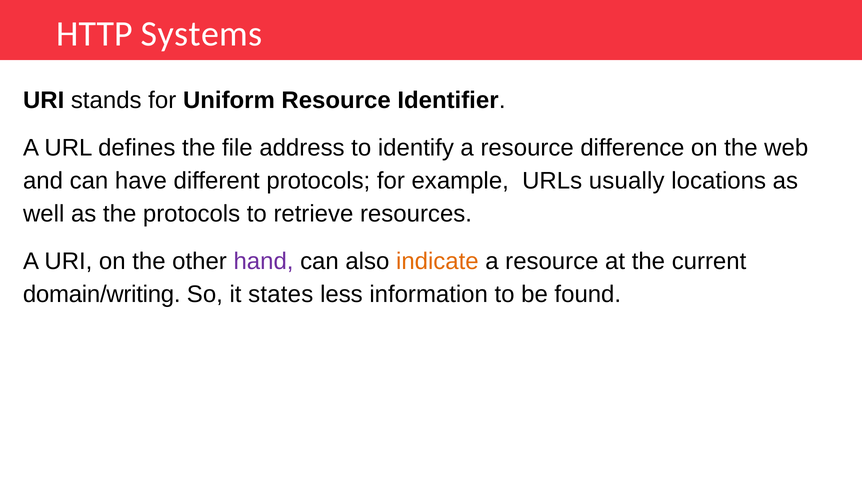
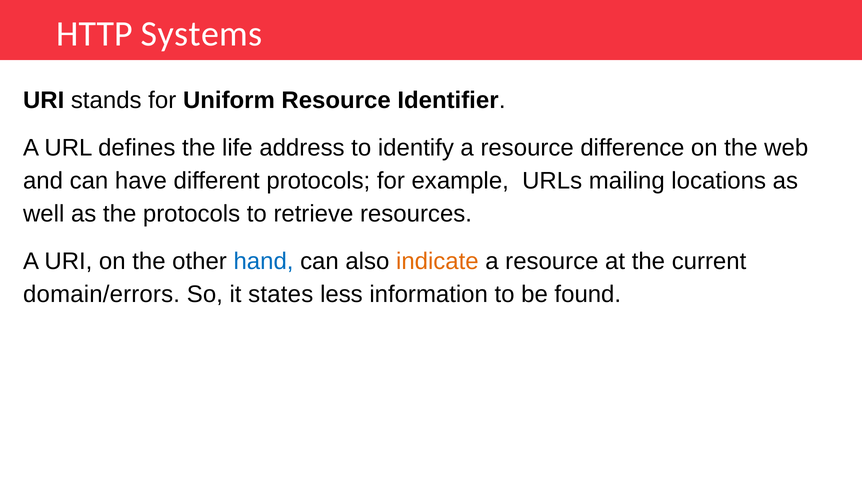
file: file -> life (237, 148)
usually: usually -> mailing (627, 181)
hand colour: purple -> blue (263, 261)
domain/writing: domain/writing -> domain/errors (102, 294)
